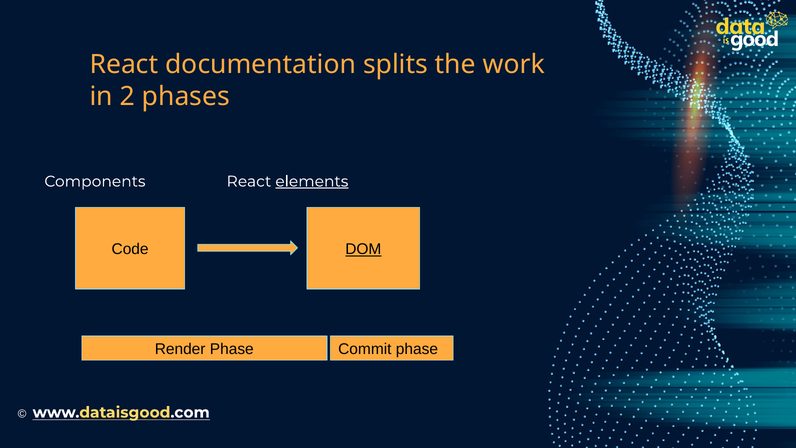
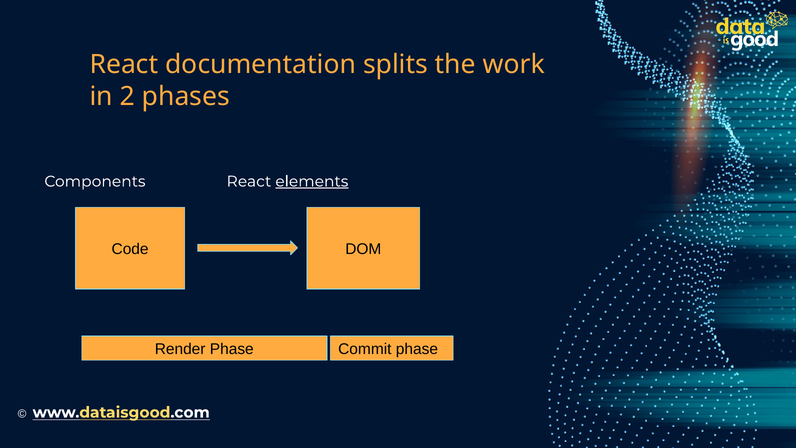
DOM underline: present -> none (363, 249)
